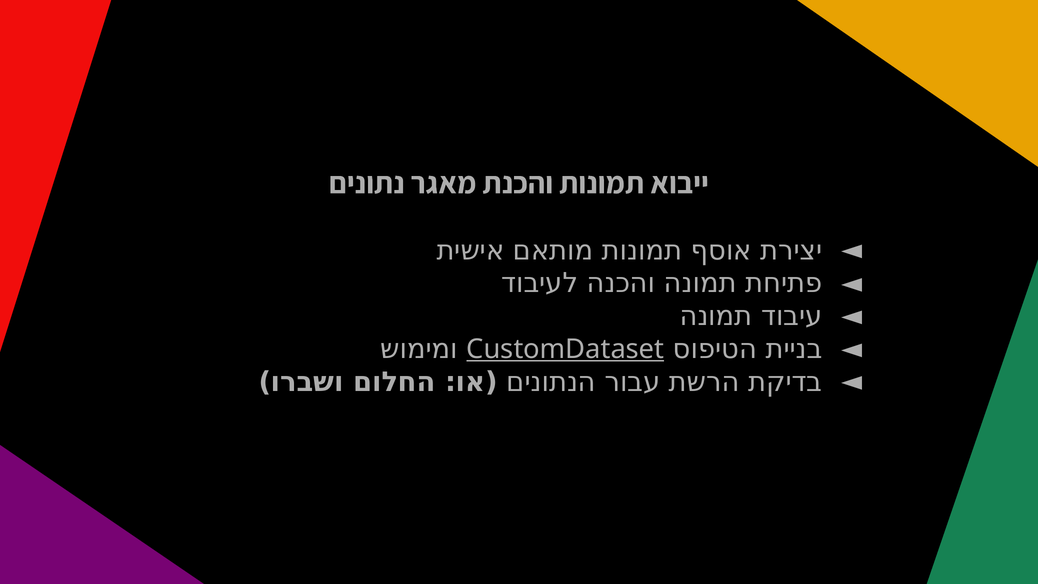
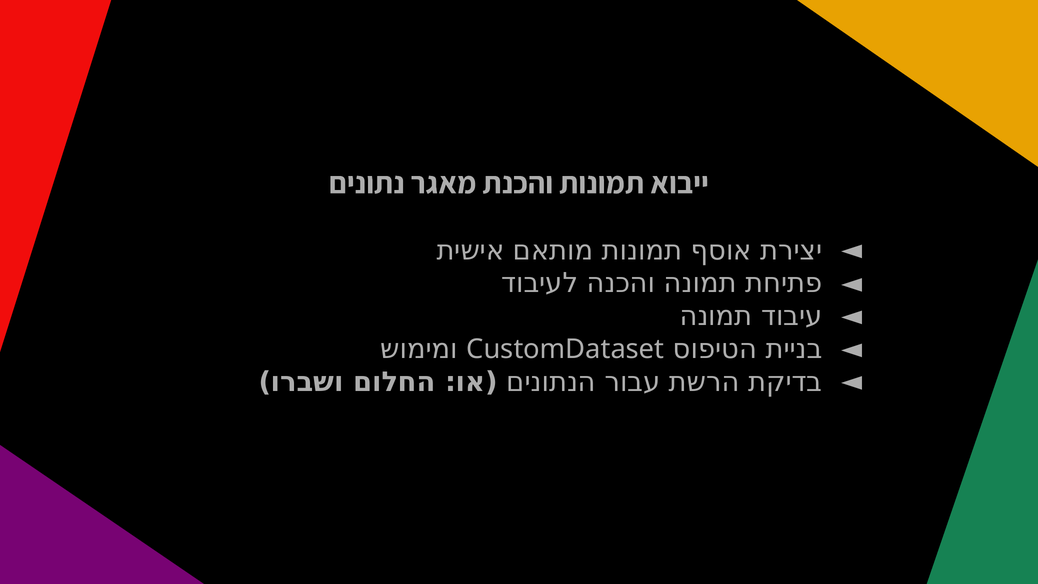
CustomDataset underline: present -> none (565, 349)
